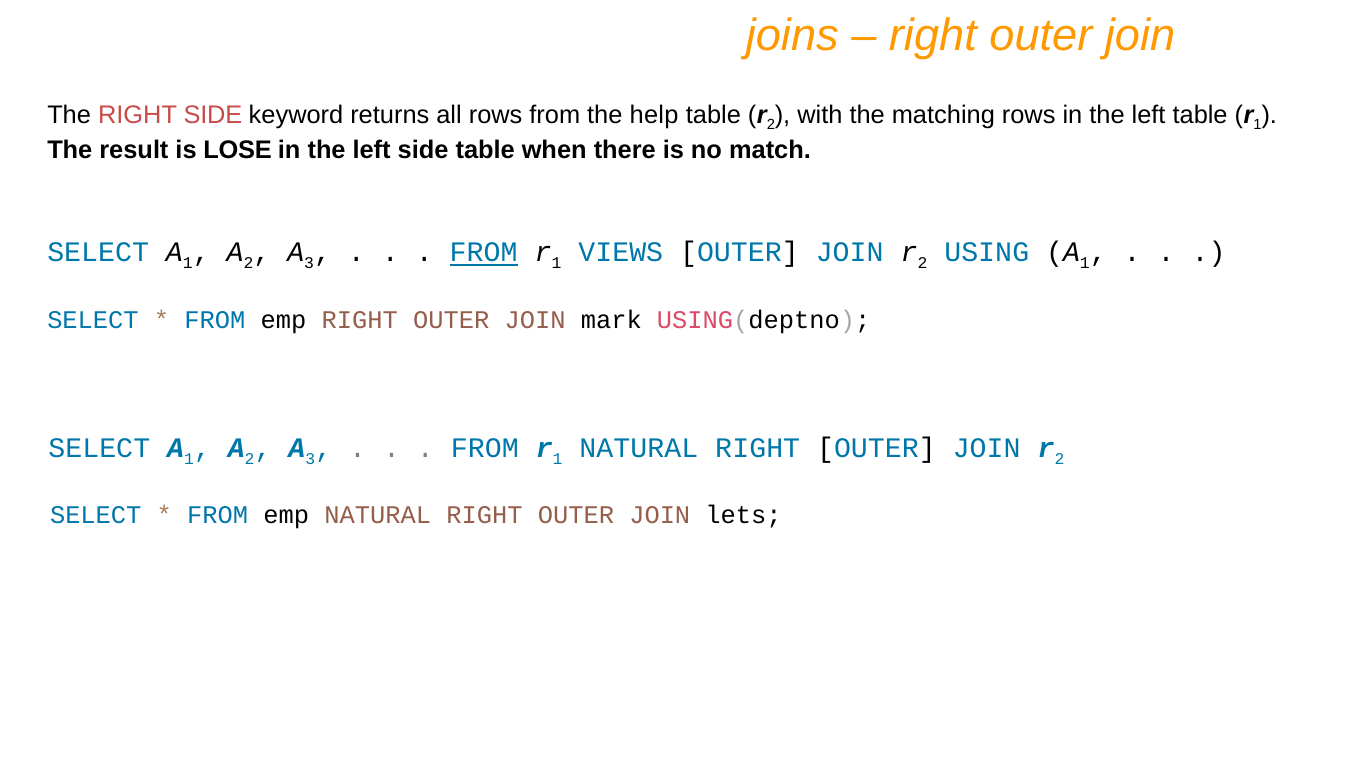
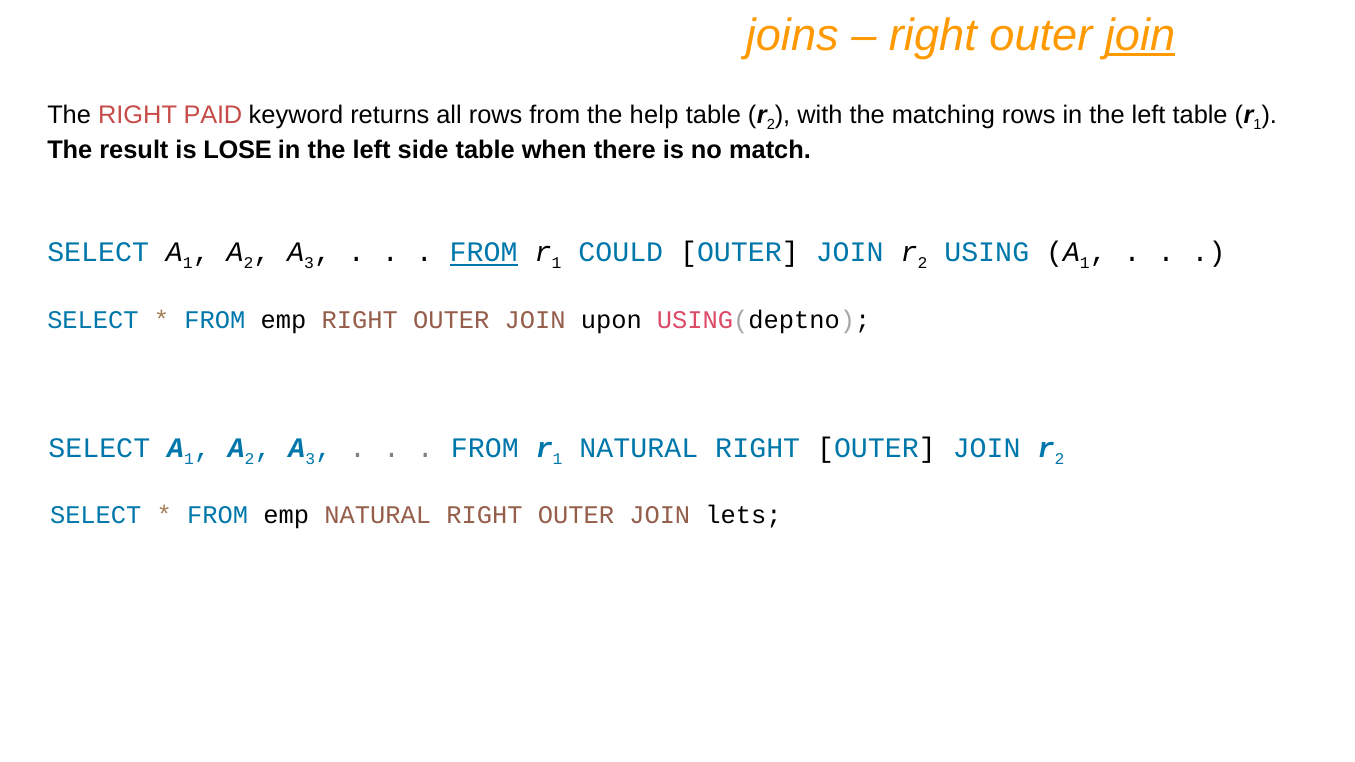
join underline: none -> present (1140, 35)
RIGHT SIDE: SIDE -> PAID (213, 115)
VIEWS: VIEWS -> COULD (621, 253)
mark: mark -> upon (611, 320)
